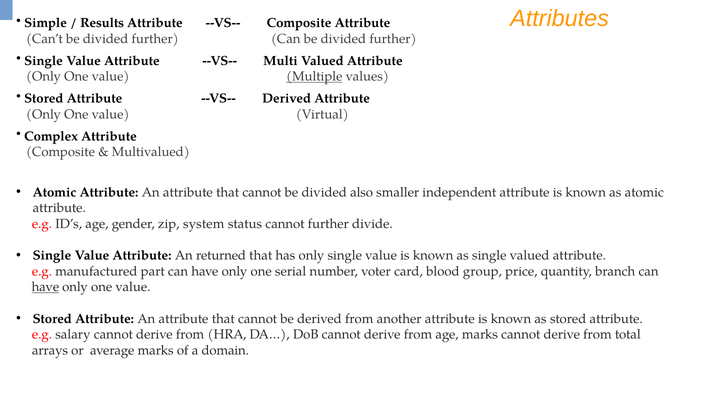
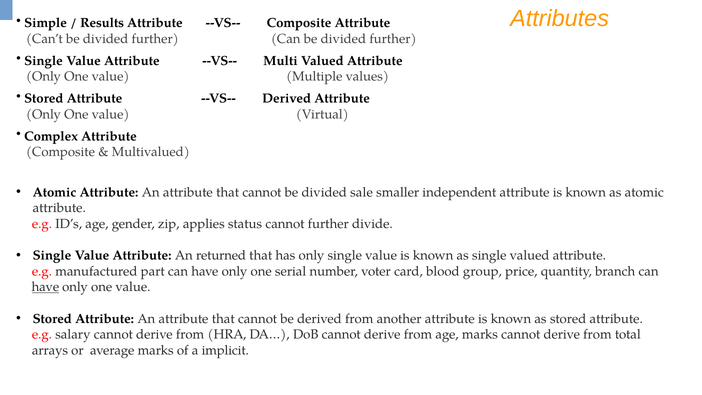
Multiple underline: present -> none (314, 77)
also: also -> sale (361, 192)
system: system -> applies (204, 224)
domain: domain -> implicit (225, 350)
